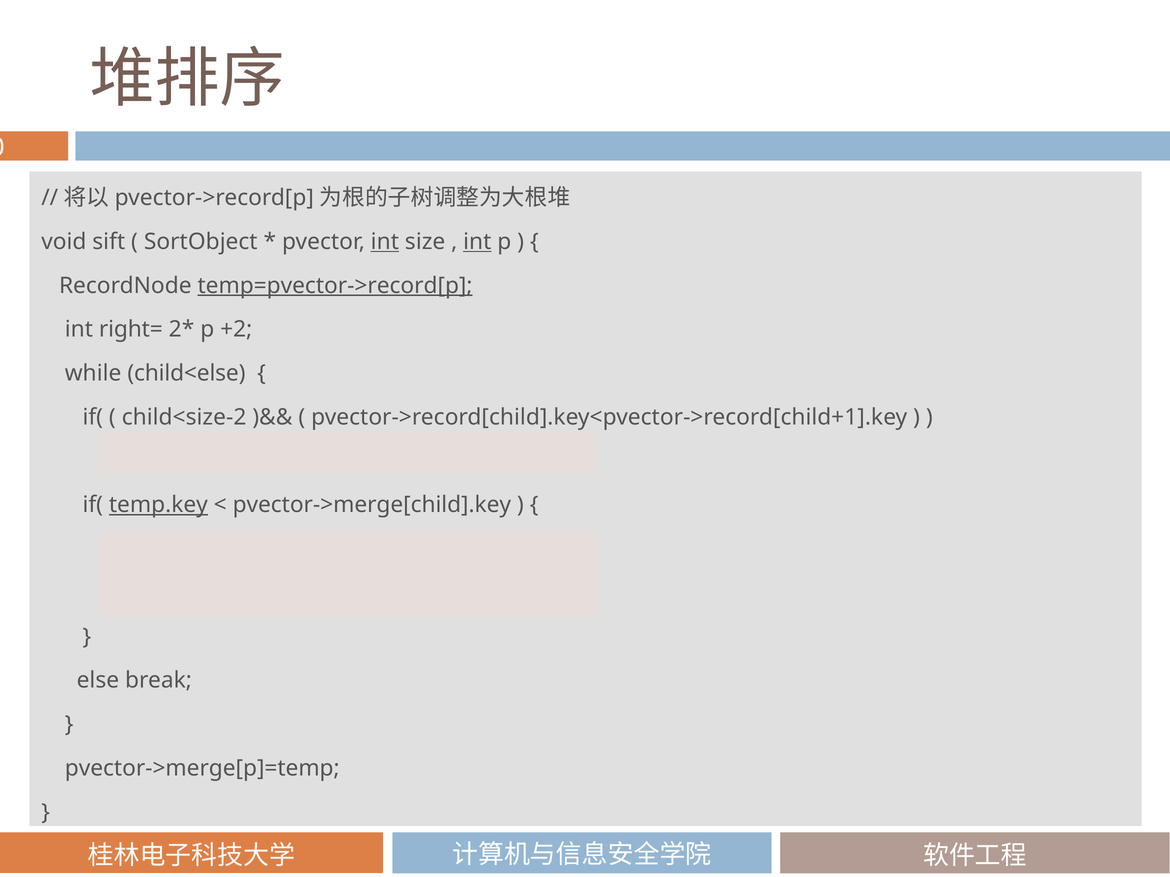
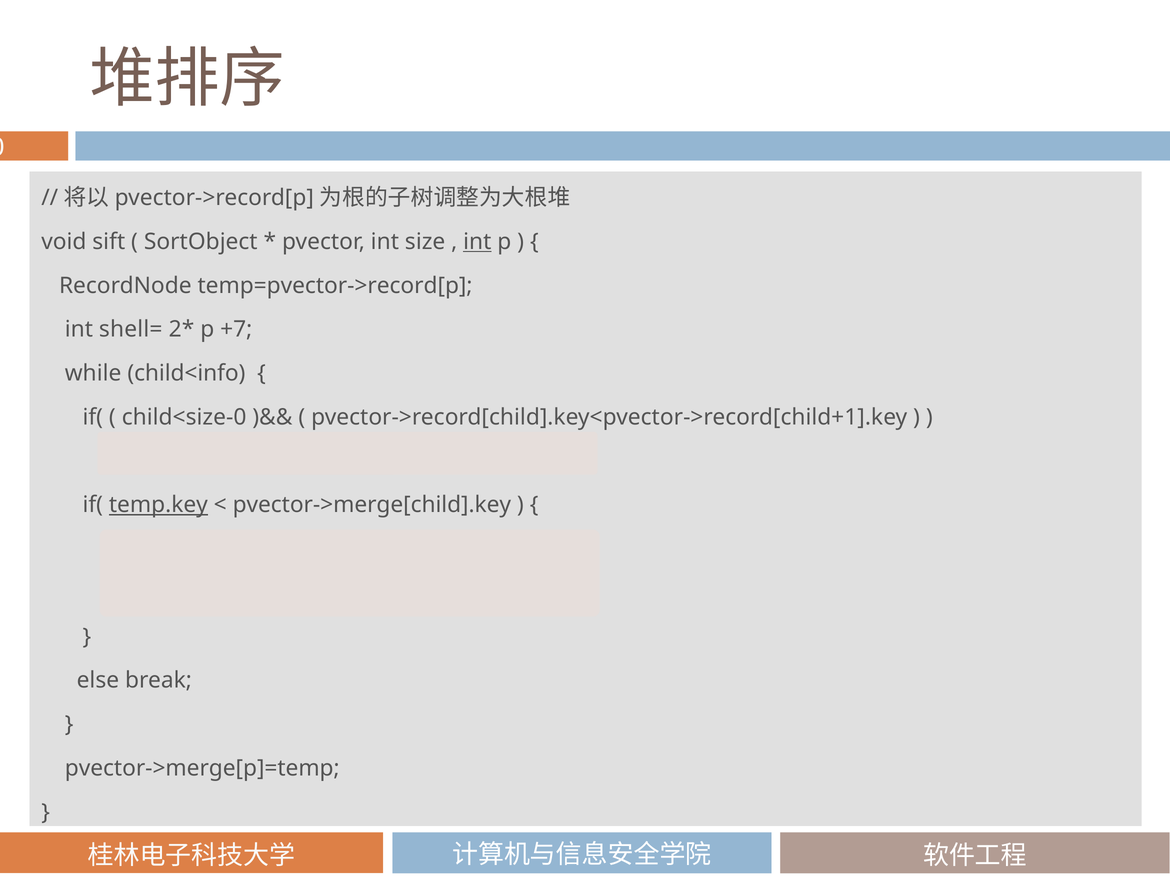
int underline: present -> none (385, 242)
temp=pvector->record[p underline: present -> none (335, 286)
right=: right= -> shell= (131, 330)
+2: +2 -> +7 (236, 330)
child<else: child<else -> child<info (186, 374)
child<size-2: child<size-2 -> child<size-0 (184, 417)
